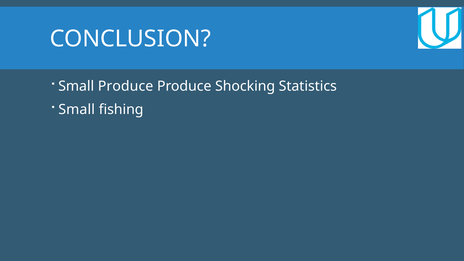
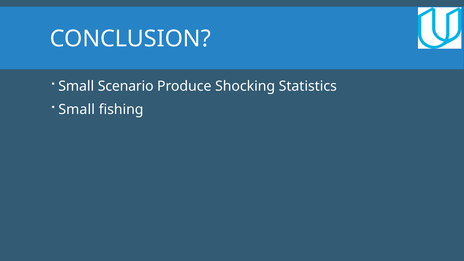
Small Produce: Produce -> Scenario (126, 86)
